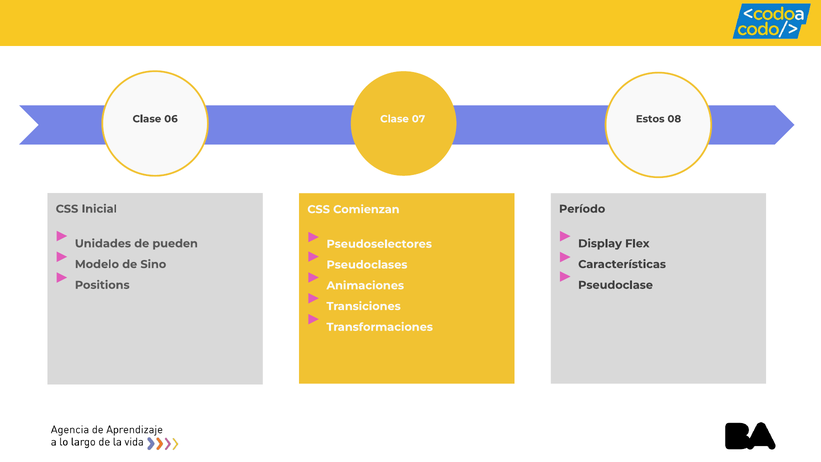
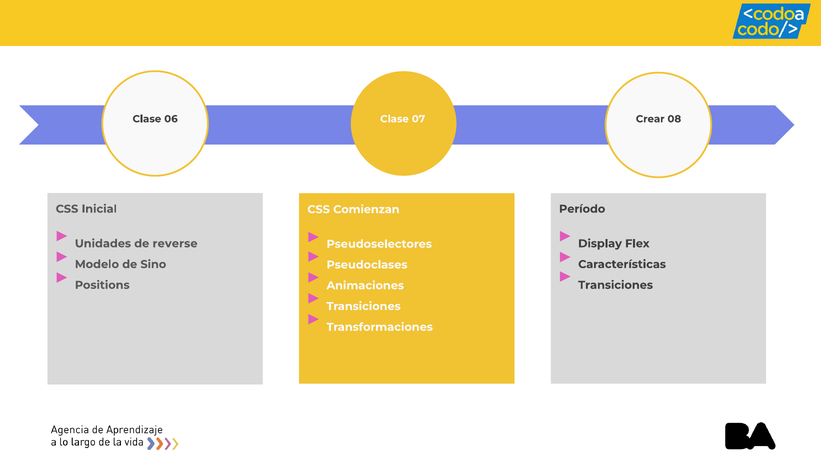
Estos: Estos -> Crear (650, 119)
pueden: pueden -> reverse (175, 243)
Pseudoclase: Pseudoclase -> Transiciones (616, 285)
